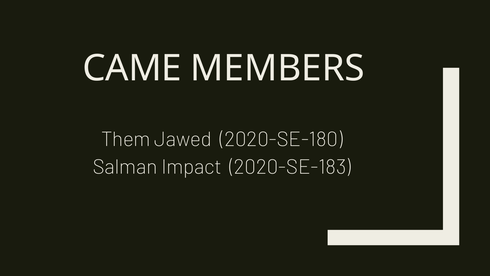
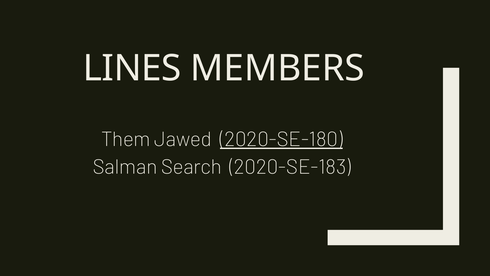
CAME: CAME -> LINES (132, 68)
2020-SE-180 underline: none -> present (281, 139)
Impact: Impact -> Search (192, 167)
